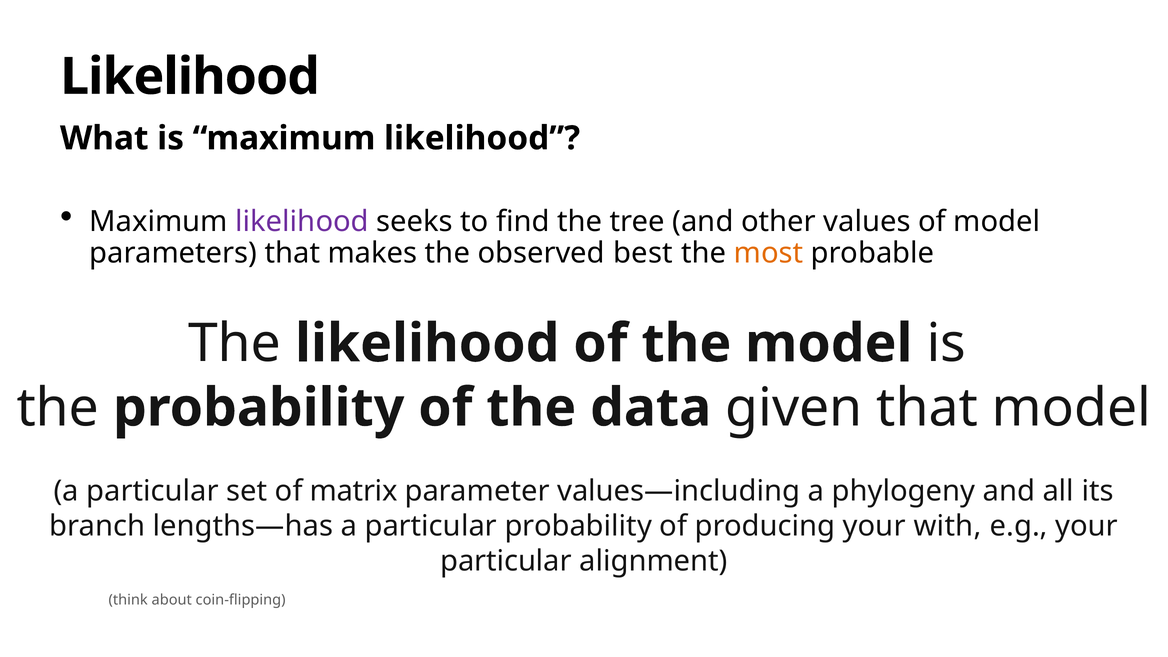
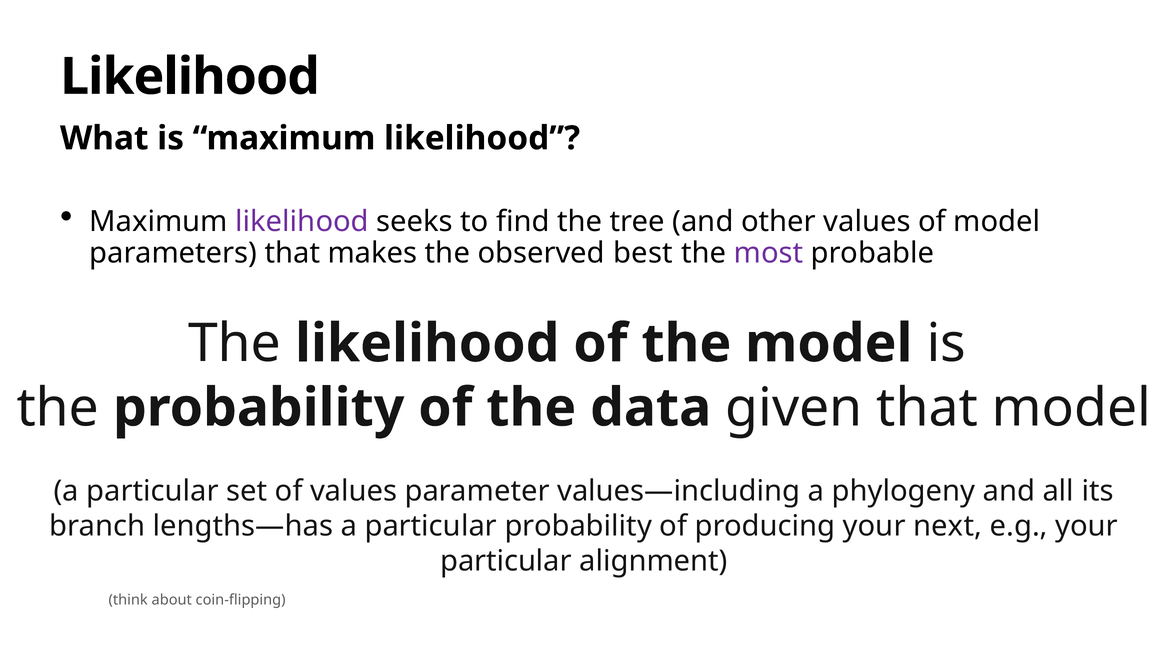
most colour: orange -> purple (769, 253)
of matrix: matrix -> values (354, 491)
with: with -> next (948, 526)
